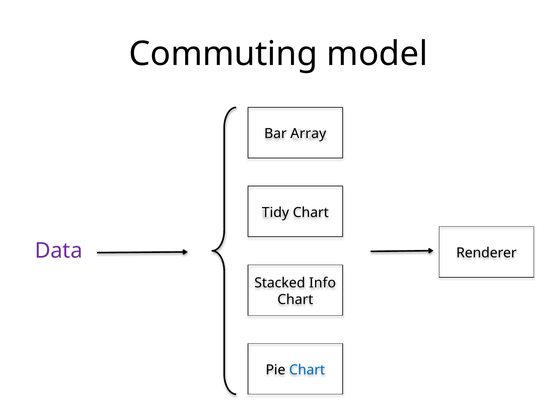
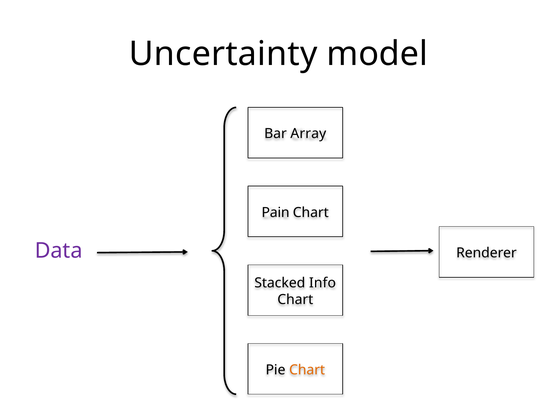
Commuting: Commuting -> Uncertainty (223, 54)
Tidy: Tidy -> Pain (276, 212)
Chart colour: blue -> orange (307, 370)
